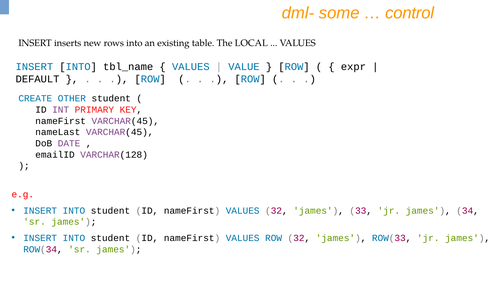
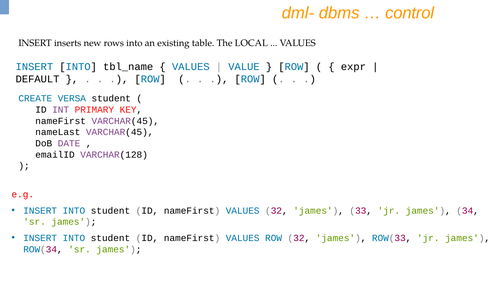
some: some -> dbms (339, 13)
OTHER: OTHER -> VERSA (72, 99)
